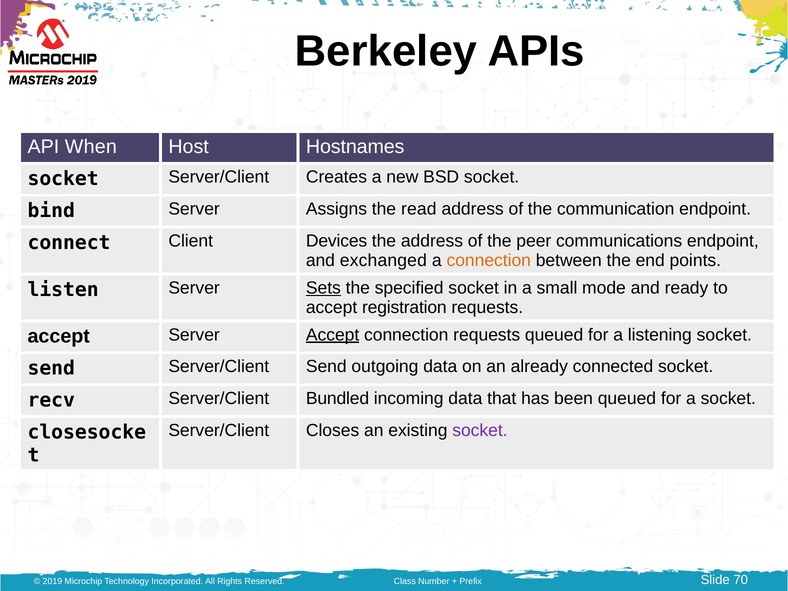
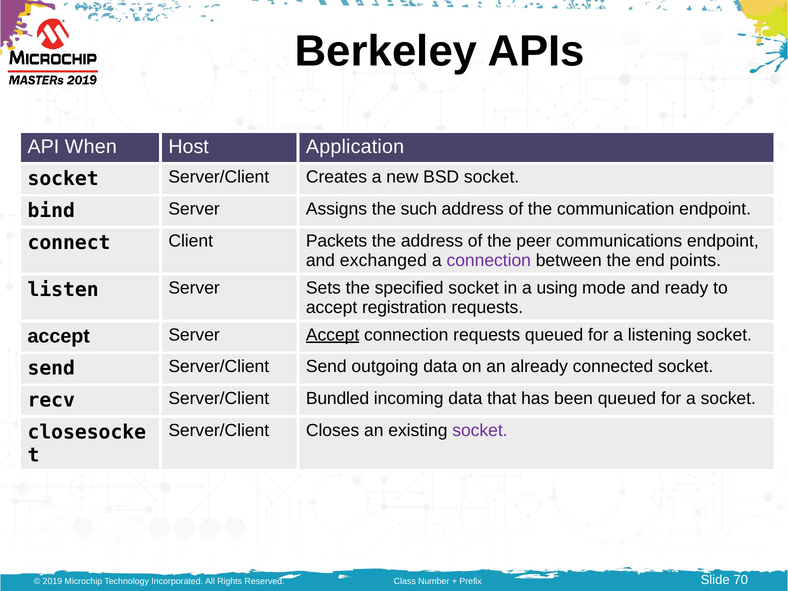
Hostnames: Hostnames -> Application (355, 147)
read: read -> such (419, 209)
Devices: Devices -> Packets (337, 241)
connection colour: orange -> purple (489, 261)
Sets underline: present -> none (323, 288)
small: small -> using (557, 288)
